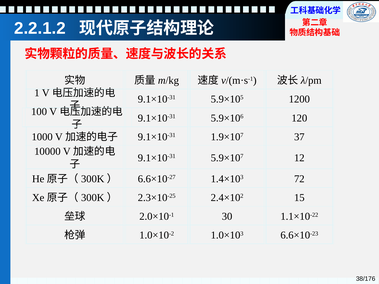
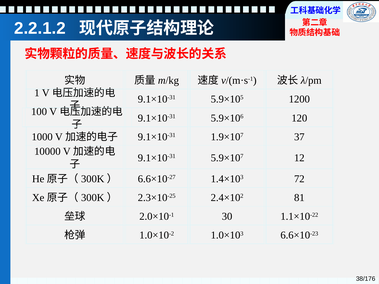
15: 15 -> 81 (299, 198)
